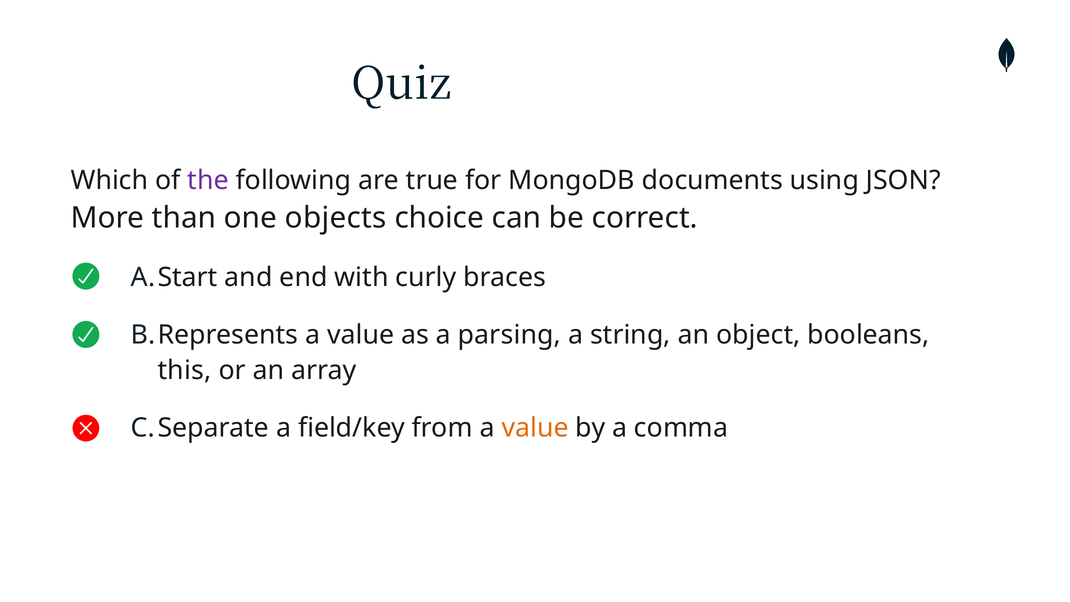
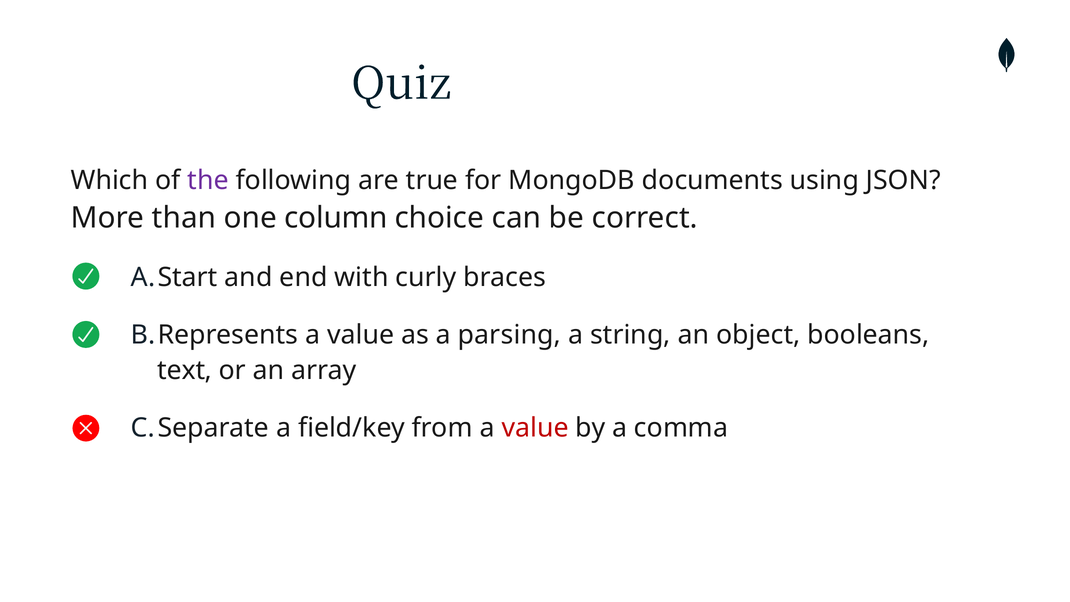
objects: objects -> column (336, 218)
this: this -> text (185, 370)
value colour: orange -> red (535, 428)
